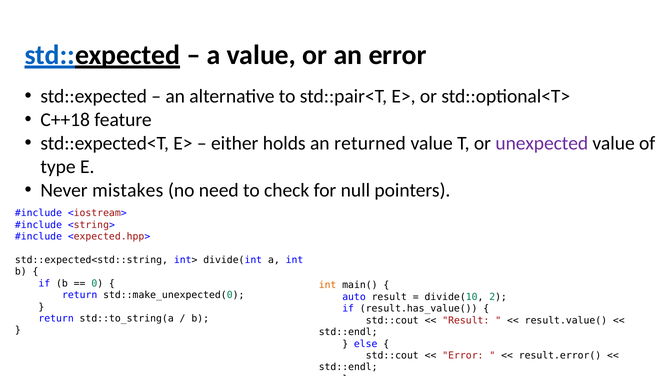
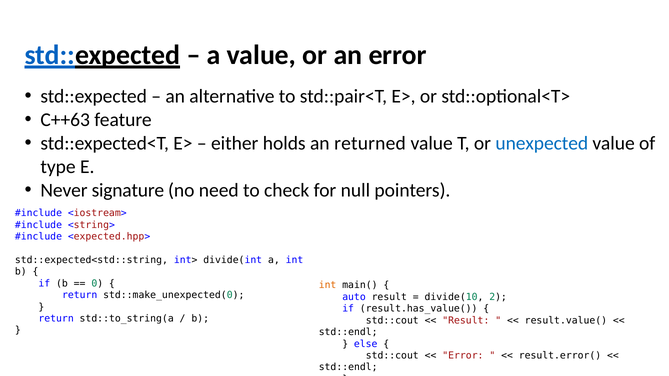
C++18: C++18 -> C++63 (65, 120)
unexpected colour: purple -> blue (542, 143)
mistakes: mistakes -> signature (128, 190)
